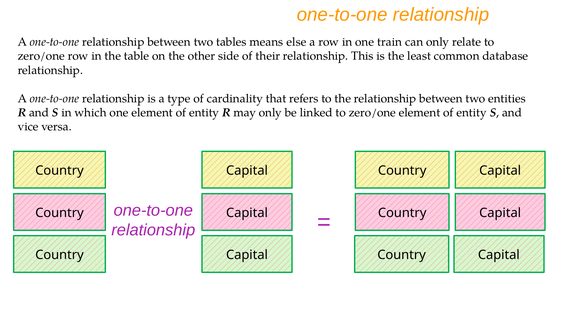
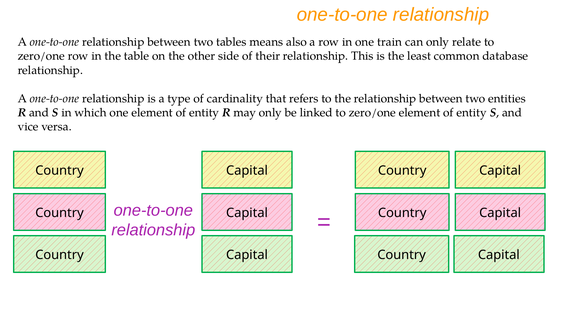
else: else -> also (296, 42)
